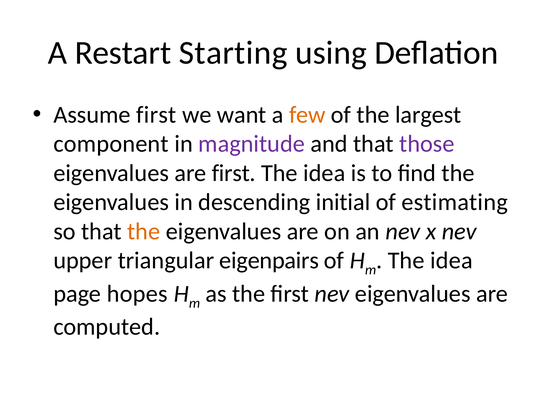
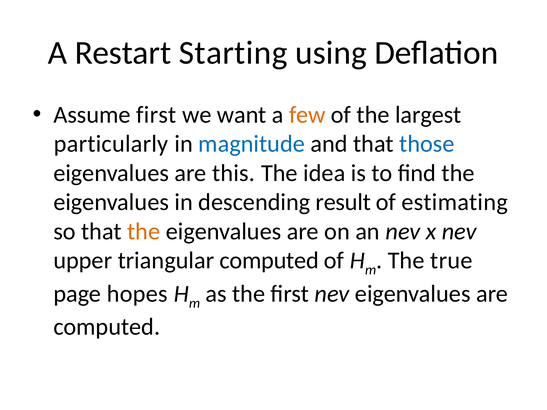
component: component -> particularly (111, 144)
magnitude colour: purple -> blue (252, 144)
those colour: purple -> blue (427, 144)
are first: first -> this (234, 173)
initial: initial -> result (343, 202)
triangular eigenpairs: eigenpairs -> computed (269, 261)
idea: idea -> true (451, 261)
